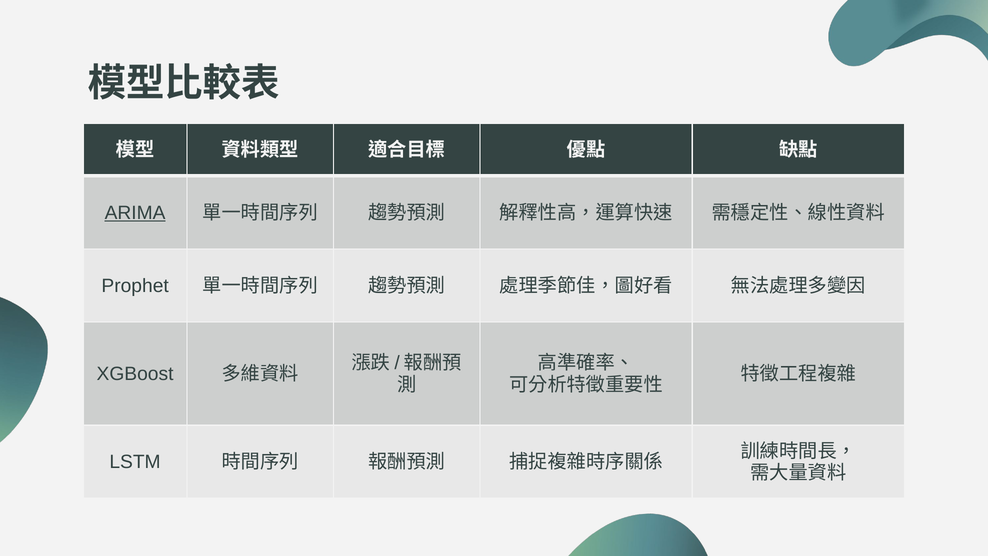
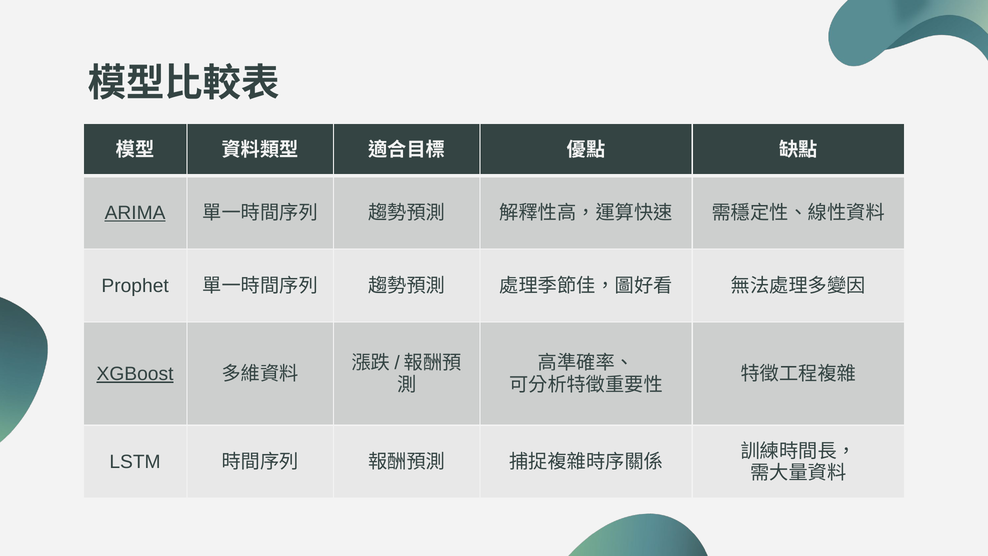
XGBoost underline: none -> present (135, 374)
